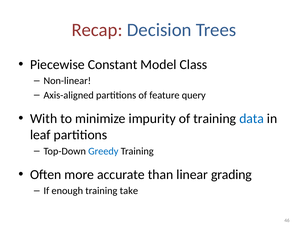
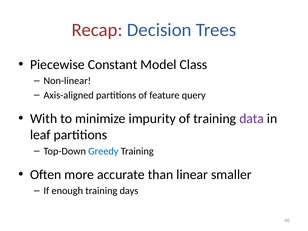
data colour: blue -> purple (252, 119)
grading: grading -> smaller (231, 174)
take: take -> days (129, 191)
